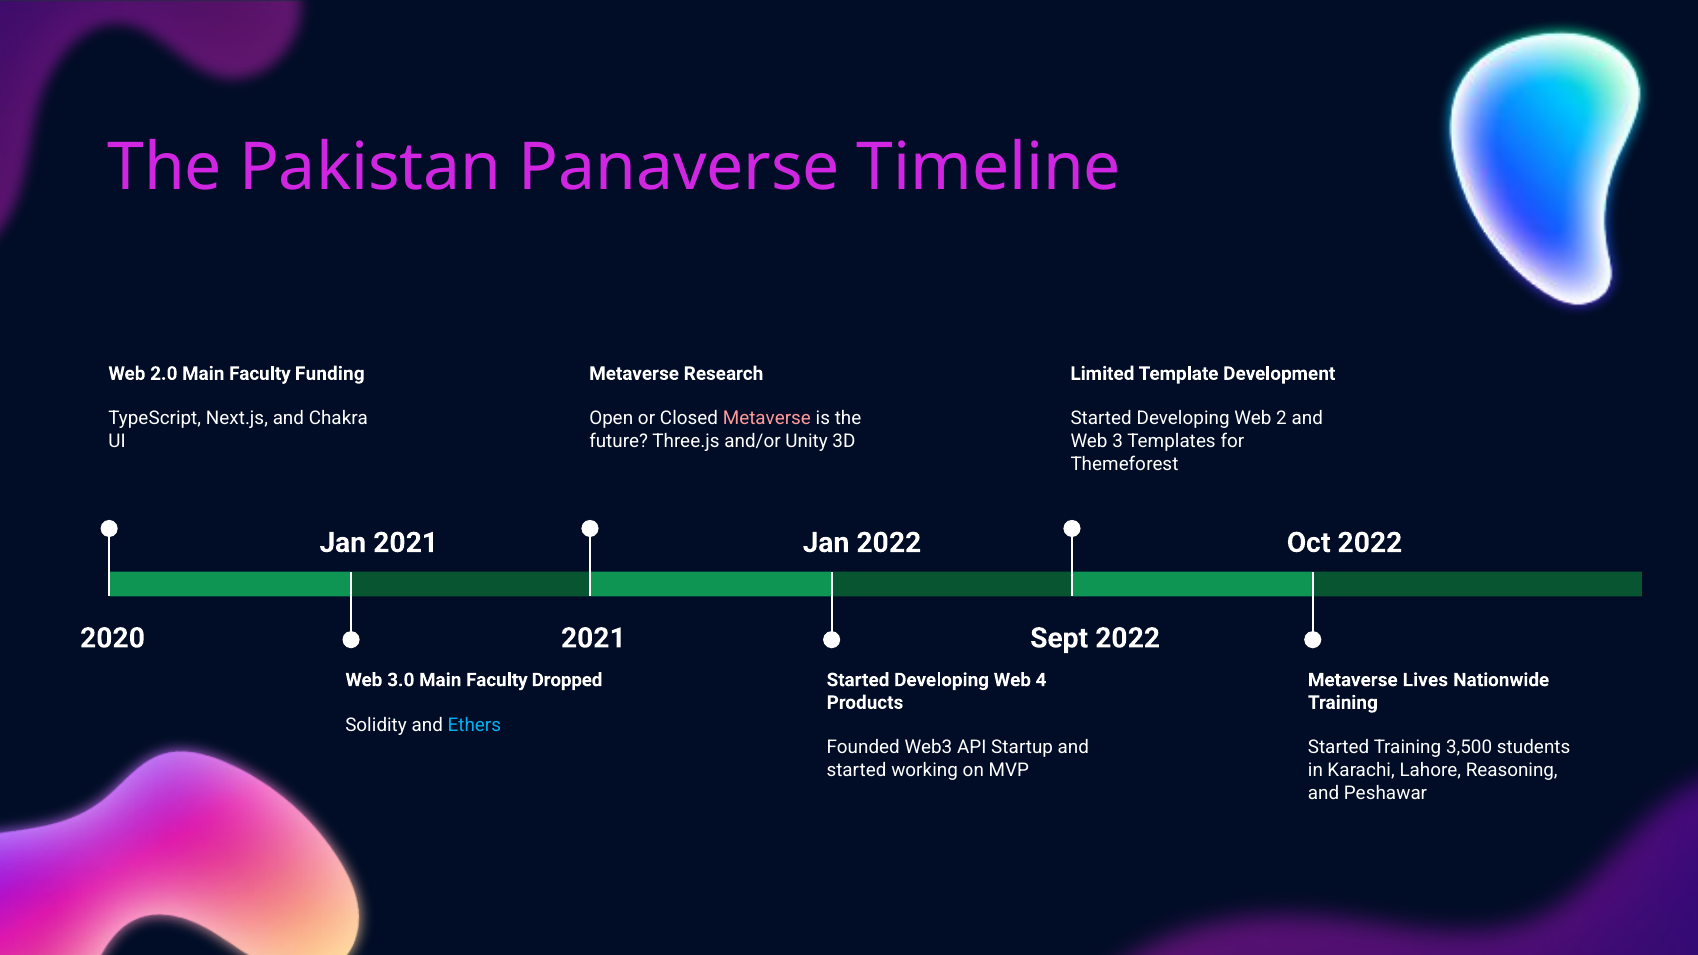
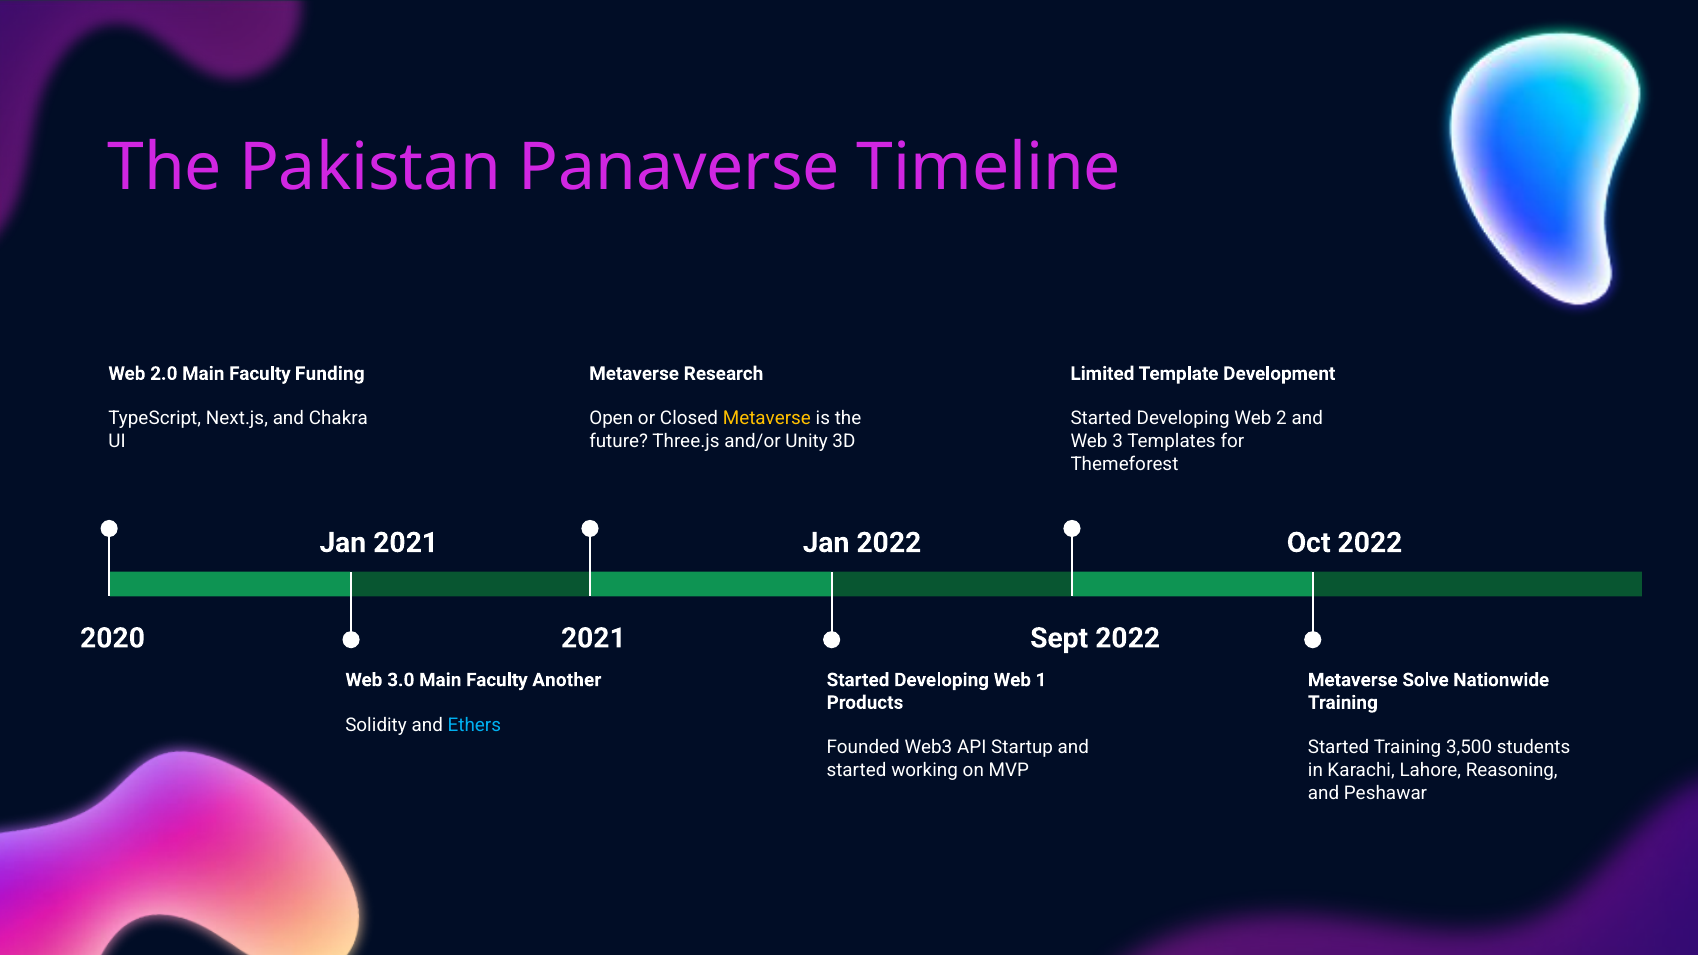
Metaverse colour: pink -> yellow (767, 419)
Dropped: Dropped -> Another (567, 680)
4: 4 -> 1 (1041, 680)
Lives: Lives -> Solve (1426, 680)
